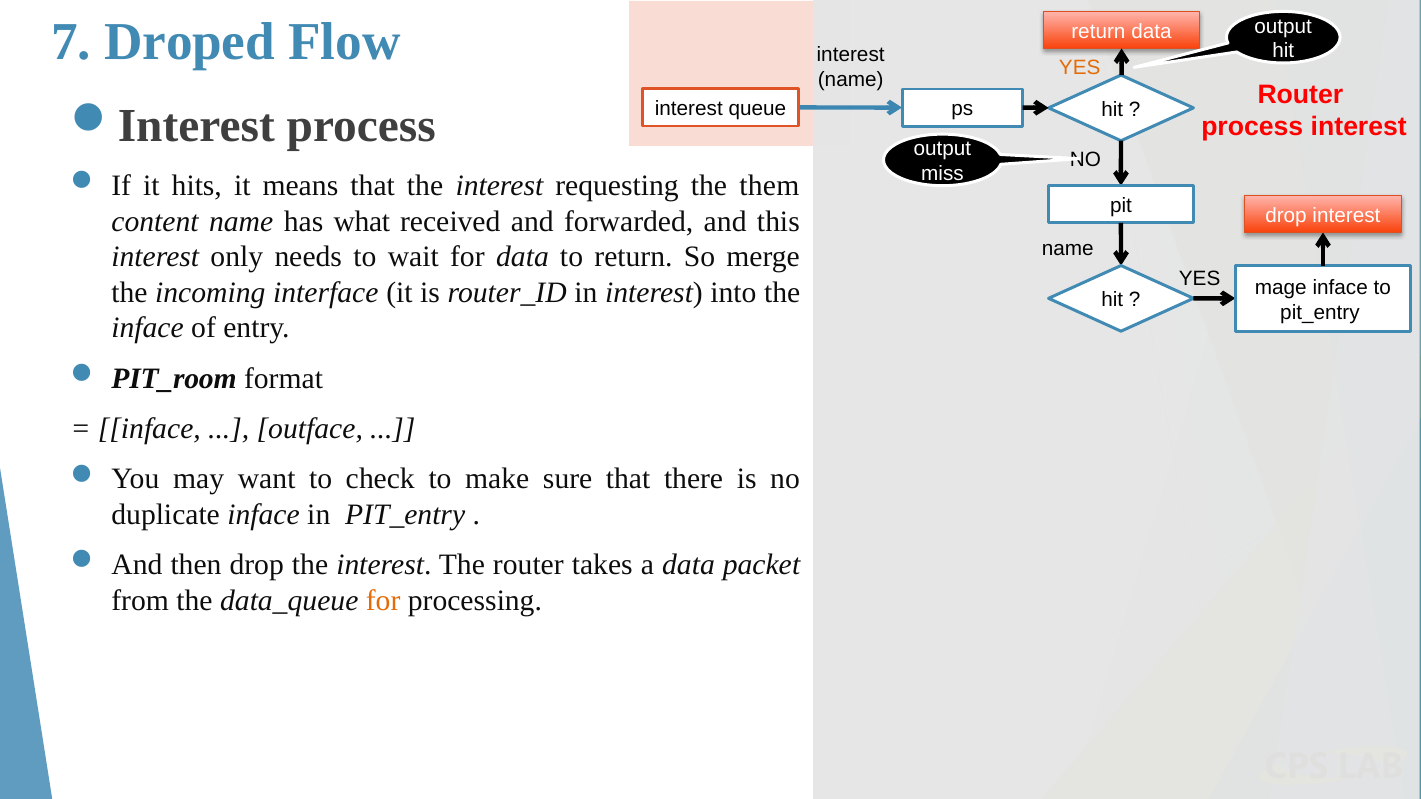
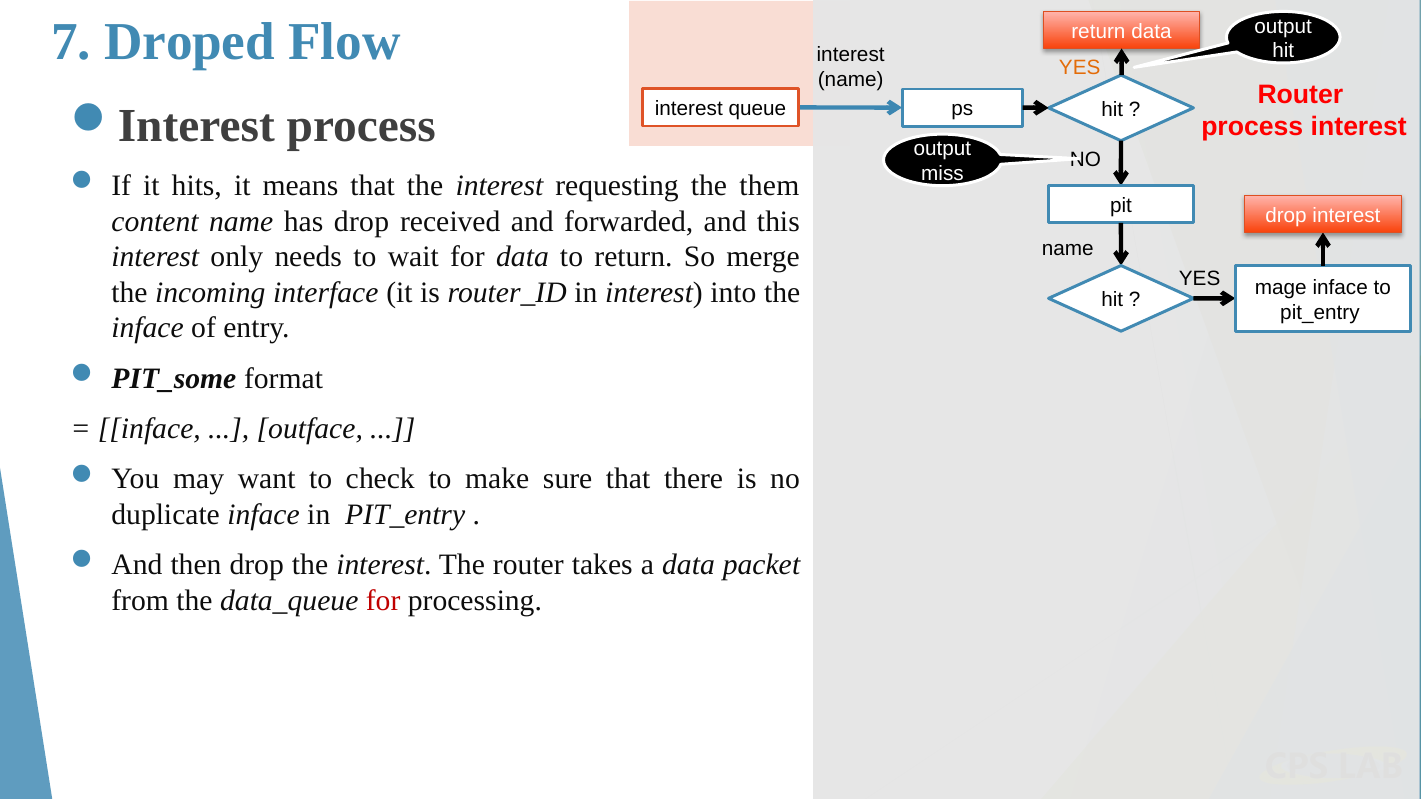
has what: what -> drop (362, 222)
PIT_room: PIT_room -> PIT_some (174, 379)
for colour: orange -> red (383, 601)
